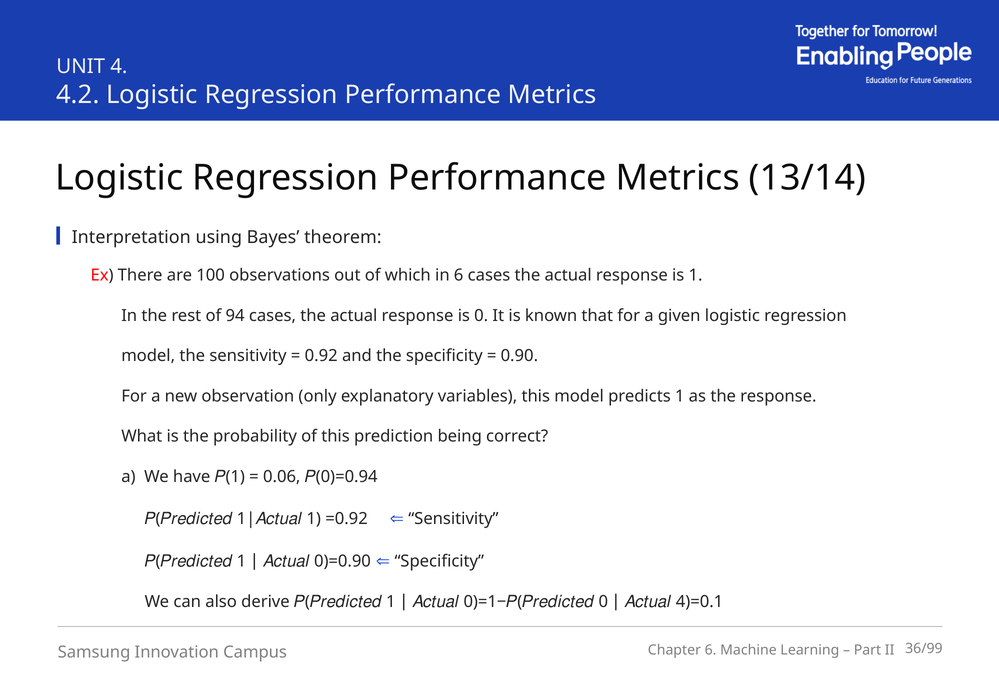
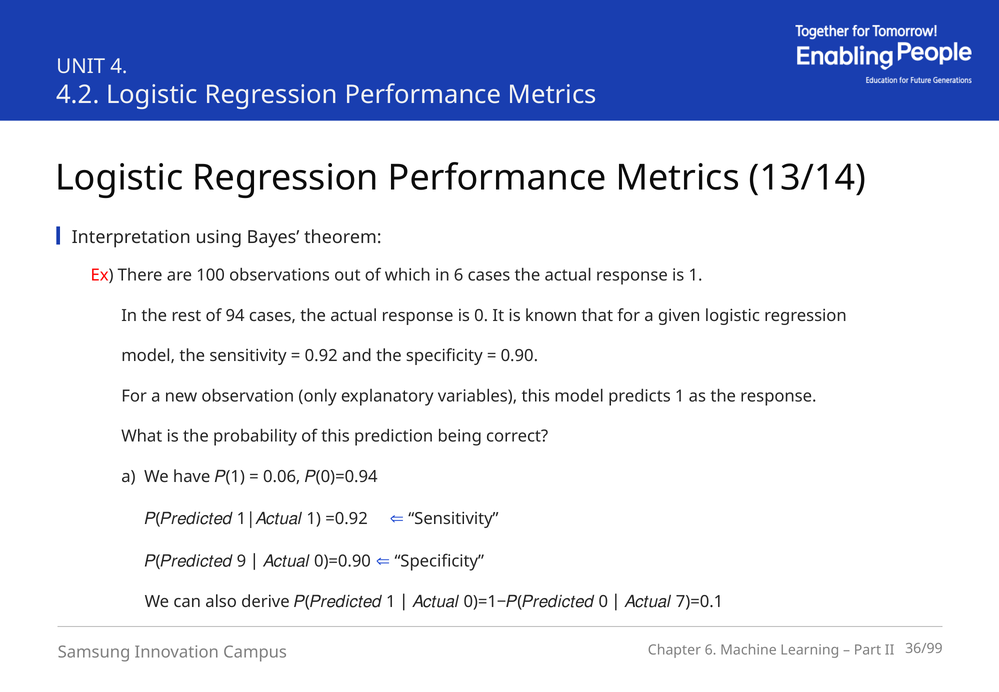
1: 1 -> 9 (241, 561)
4)=0.1: 4)=0.1 -> 7)=0.1 (700, 602)
